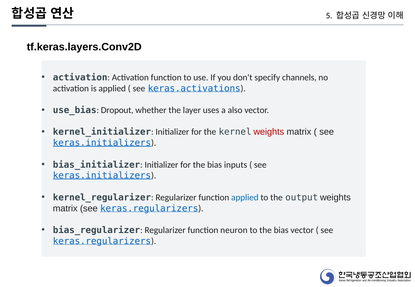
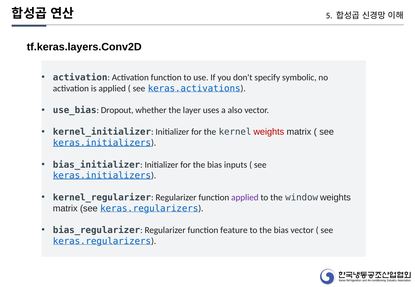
channels: channels -> symbolic (299, 78)
applied colour: blue -> purple (245, 198)
output: output -> window (302, 198)
neuron: neuron -> feature (234, 230)
